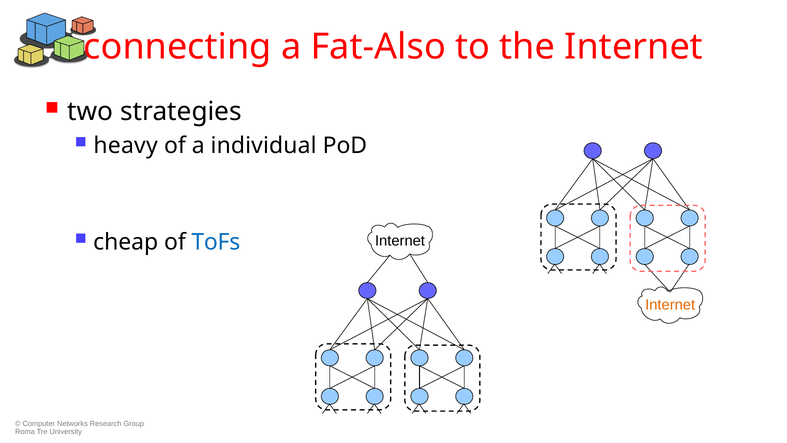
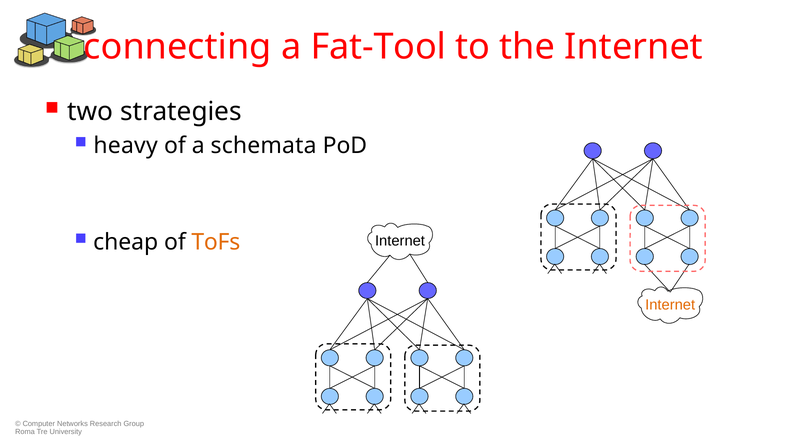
Fat-Also: Fat-Also -> Fat-Tool (378, 47)
individual: individual -> schemata (264, 146)
ToFs colour: blue -> orange (216, 242)
